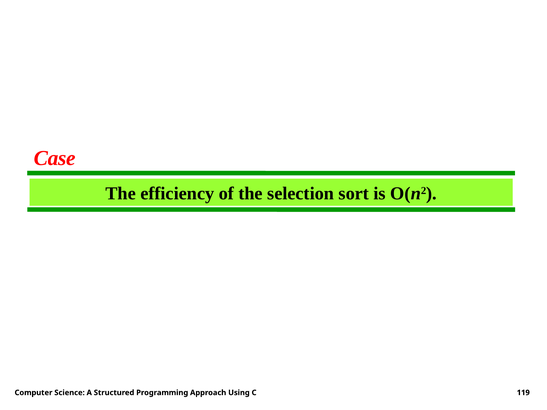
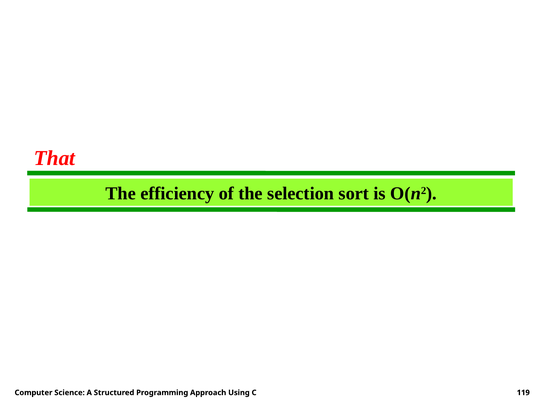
Case: Case -> That (55, 158)
